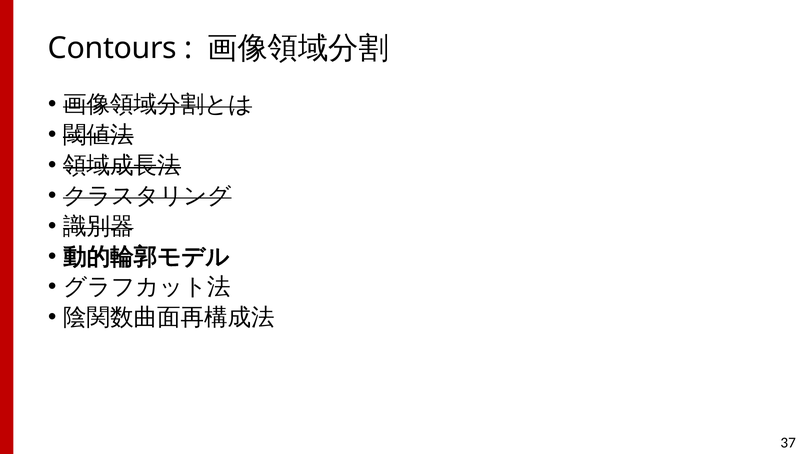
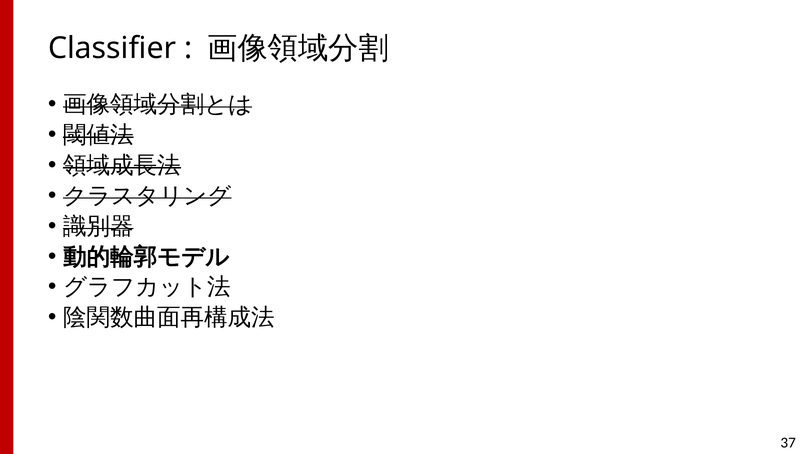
Contours: Contours -> Classifier (112, 48)
